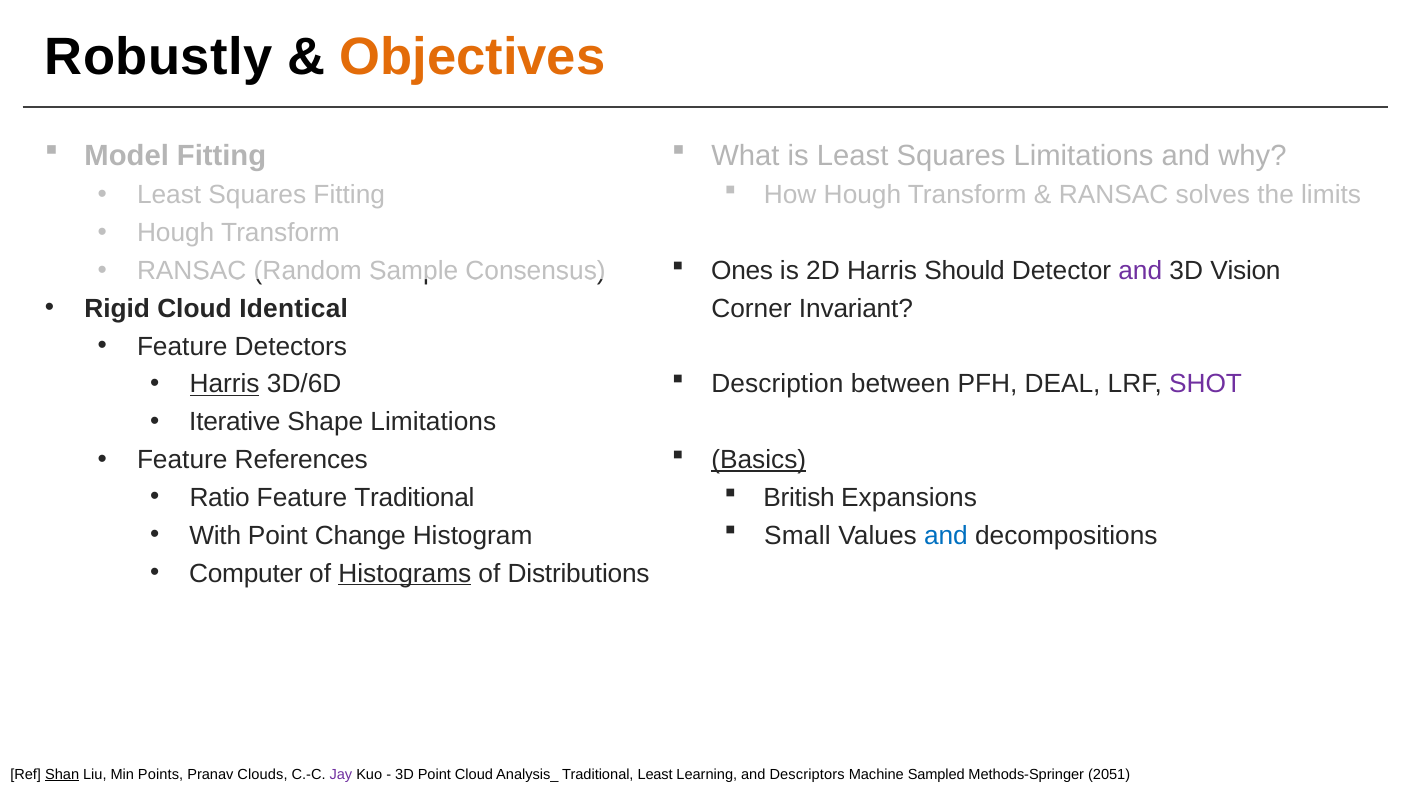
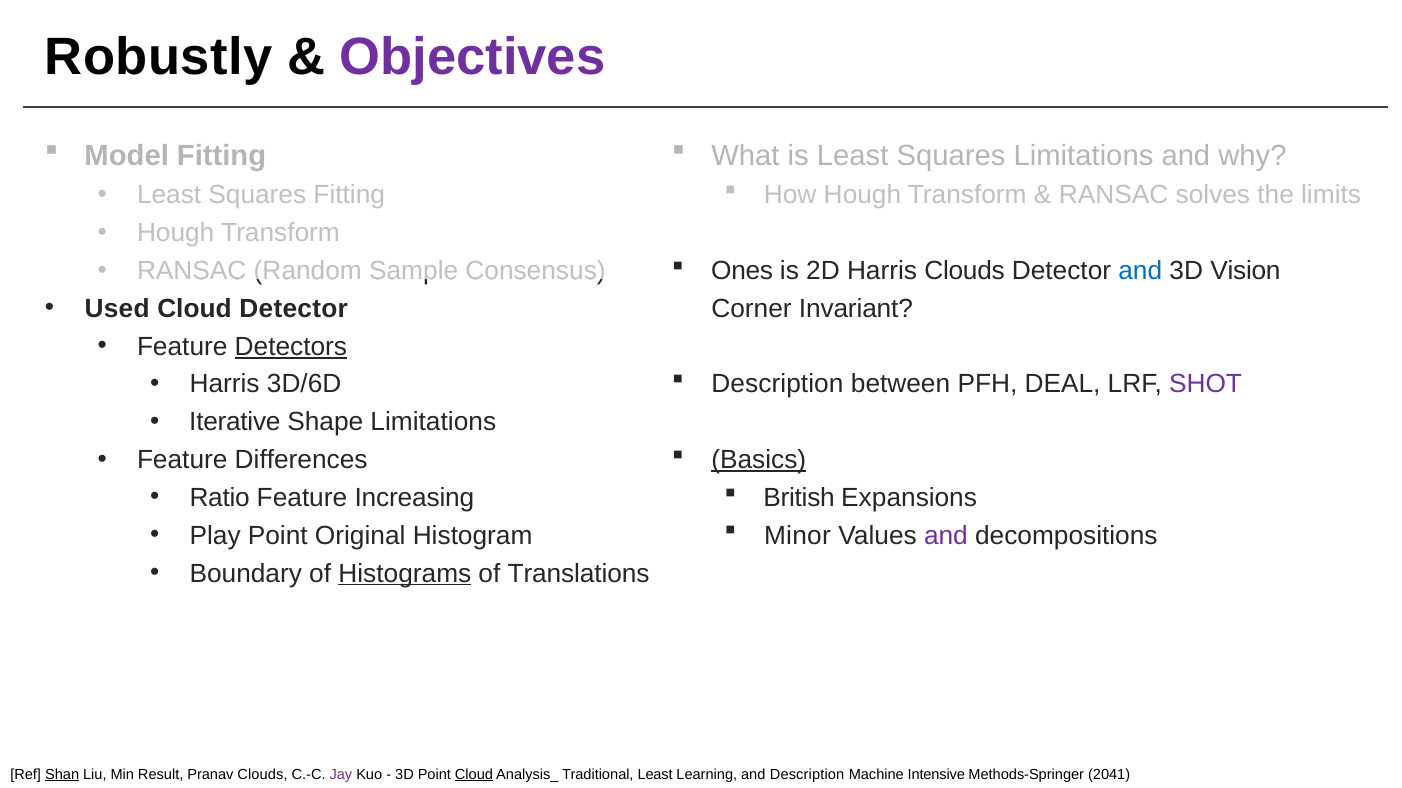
Objectives colour: orange -> purple (473, 57)
Harris Should: Should -> Clouds (965, 271)
and colour: purple -> blue (1140, 271)
Rigid: Rigid -> Used (117, 309)
Cloud Identical: Identical -> Detector (294, 309)
Detectors underline: none -> present (291, 347)
Harris underline: present -> none (225, 385)
References: References -> Differences (301, 460)
Feature Traditional: Traditional -> Increasing (414, 498)
Small: Small -> Minor (797, 536)
and colour: blue -> purple (946, 536)
With: With -> Play (215, 536)
Change: Change -> Original (360, 536)
Computer: Computer -> Boundary (246, 574)
Distributions: Distributions -> Translations (579, 574)
Points: Points -> Result (161, 775)
Cloud underline: none -> present (474, 775)
and Descriptors: Descriptors -> Description (807, 775)
Sampled: Sampled -> Intensive (936, 775)
2051: 2051 -> 2041 (1109, 775)
